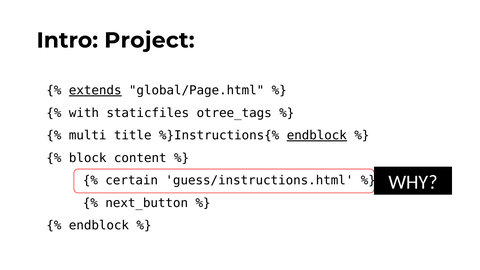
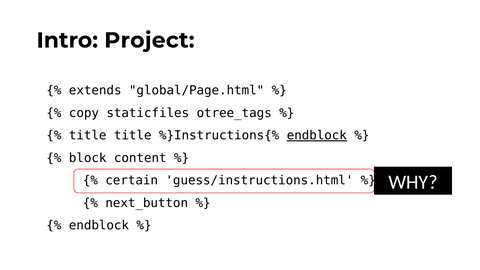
extends underline: present -> none (95, 90)
with: with -> copy (84, 113)
multi: multi -> title (88, 135)
